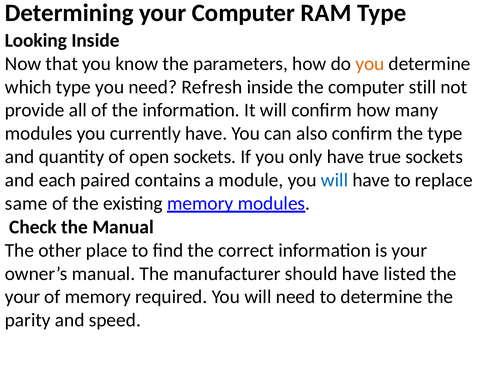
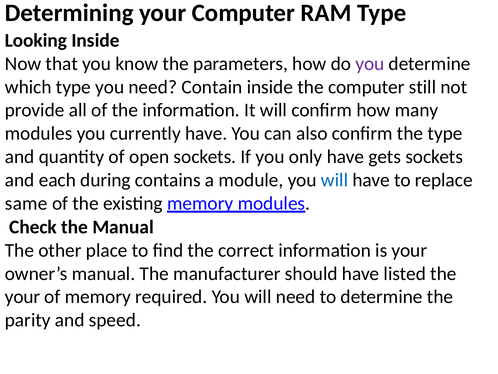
you colour: orange -> purple (370, 64)
Refresh: Refresh -> Contain (212, 87)
true: true -> gets (385, 157)
paired: paired -> during (105, 180)
